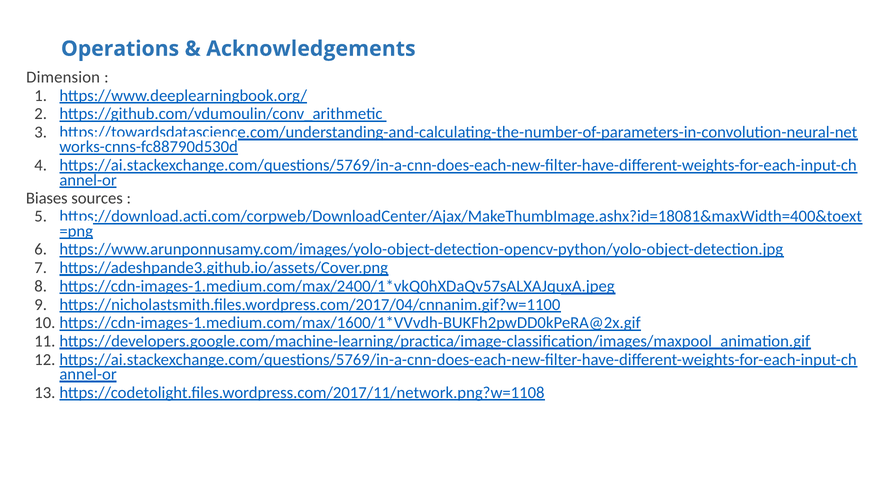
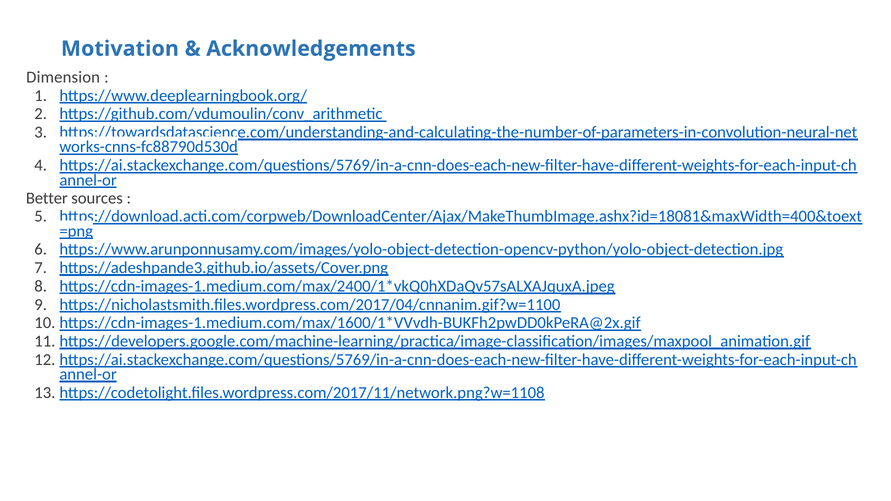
Operations: Operations -> Motivation (120, 49)
Biases: Biases -> Better (47, 198)
